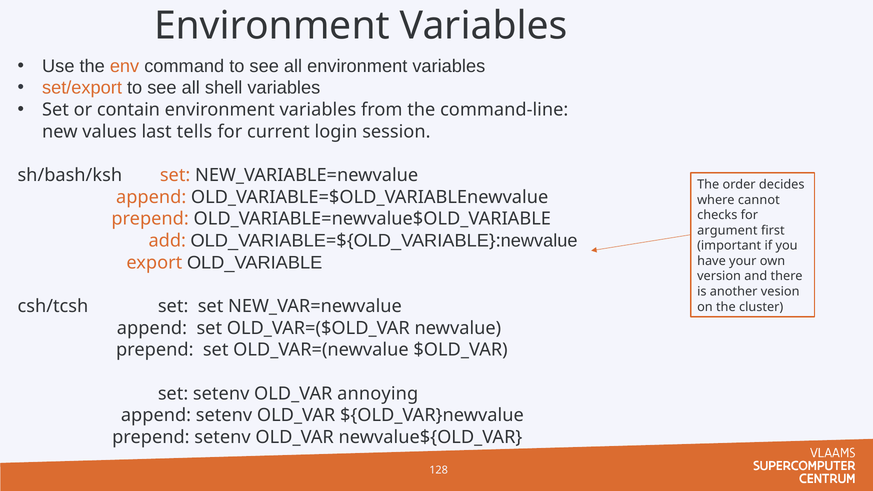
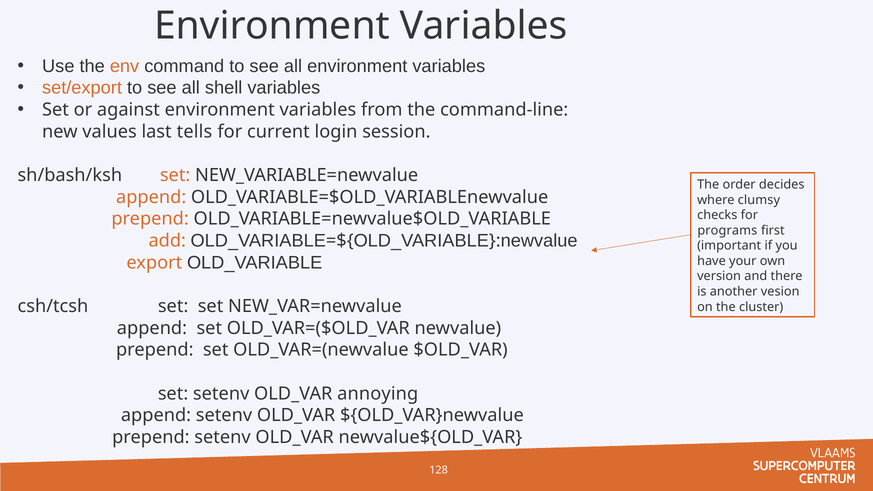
contain: contain -> against (128, 110)
cannot: cannot -> clumsy (759, 200)
argument: argument -> programs (727, 230)
